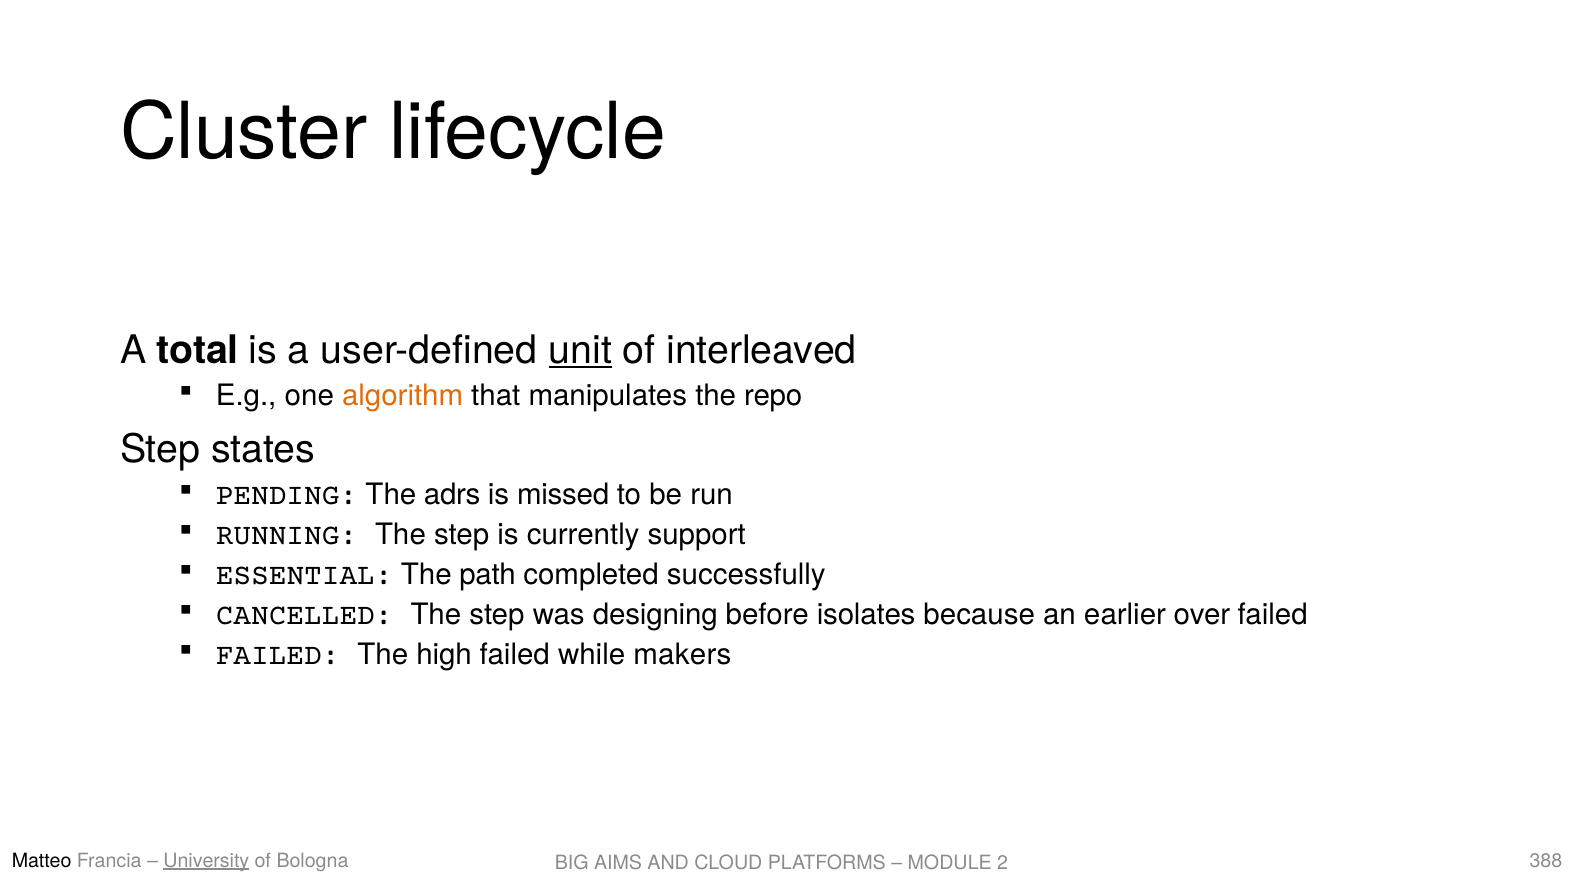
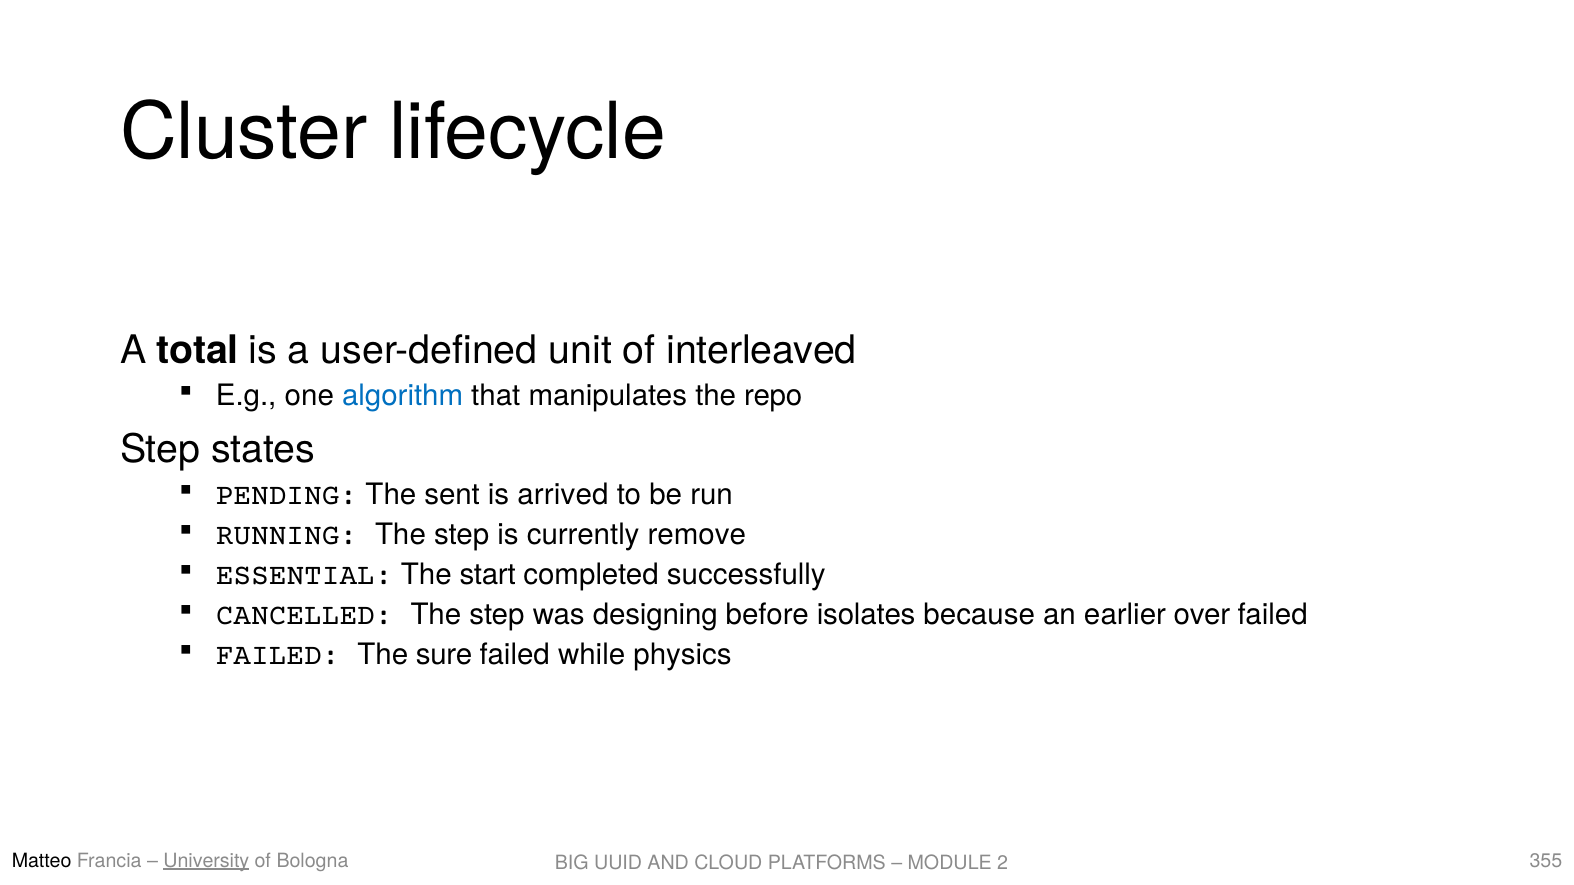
unit underline: present -> none (580, 351)
algorithm colour: orange -> blue (403, 396)
adrs: adrs -> sent (452, 495)
missed: missed -> arrived (563, 495)
support: support -> remove (697, 535)
path: path -> start (488, 575)
high: high -> sure (444, 655)
makers: makers -> physics (683, 655)
388: 388 -> 355 (1546, 861)
AIMS: AIMS -> UUID (618, 863)
